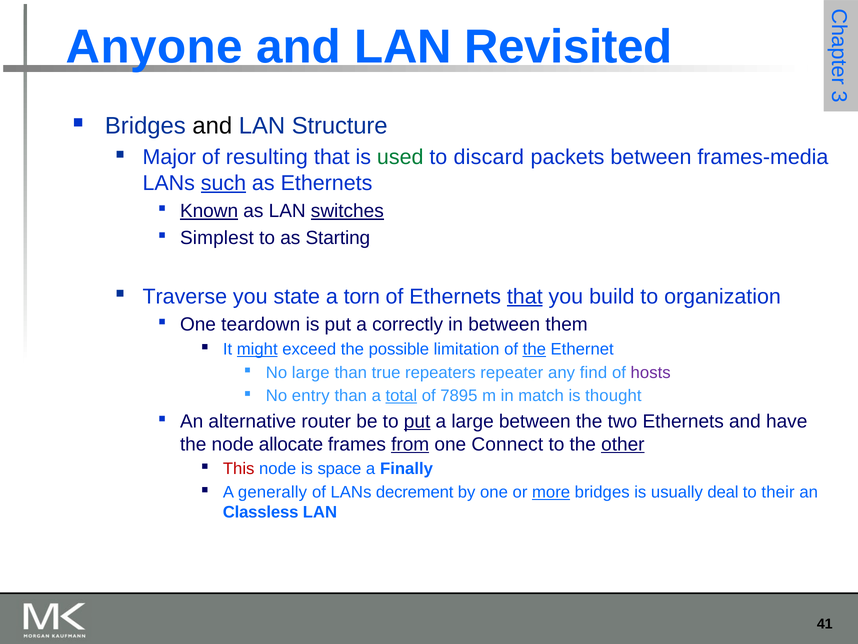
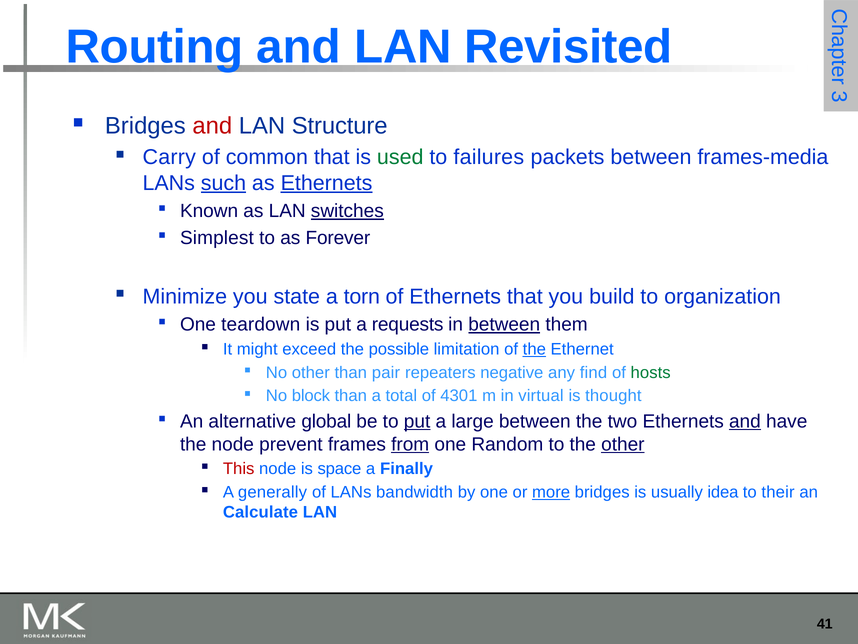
Anyone: Anyone -> Routing (155, 47)
and colour: black -> red (212, 126)
Major: Major -> Carry (169, 157)
resulting: resulting -> common (267, 157)
discard: discard -> failures (489, 157)
Ethernets underline: none -> present (327, 183)
Known underline: present -> none (209, 211)
Starting: Starting -> Forever (338, 238)
Traverse: Traverse -> Minimize (185, 296)
that underline: present -> none (525, 296)
correctly: correctly -> requests (408, 324)
between underline: none -> present (504, 324)
might underline: present -> none (257, 349)
No large: large -> other (311, 372)
true: true -> pair (386, 372)
repeater: repeater -> negative (512, 372)
hosts colour: purple -> green (651, 372)
entry: entry -> block (311, 396)
total underline: present -> none (401, 396)
7895: 7895 -> 4301 (459, 396)
match: match -> virtual (541, 396)
router: router -> global (326, 421)
and underline: none -> present (745, 421)
allocate: allocate -> prevent (291, 444)
Connect: Connect -> Random (507, 444)
decrement: decrement -> bandwidth (415, 492)
deal: deal -> idea (723, 492)
Classless: Classless -> Calculate (260, 512)
